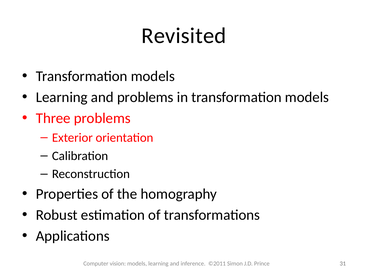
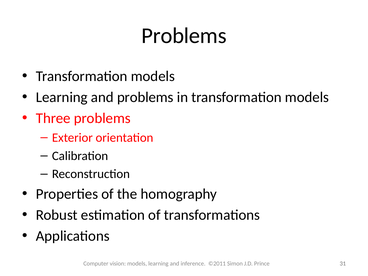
Revisited: Revisited -> Problems (184, 36)
